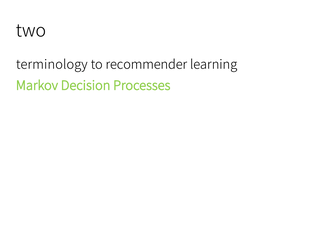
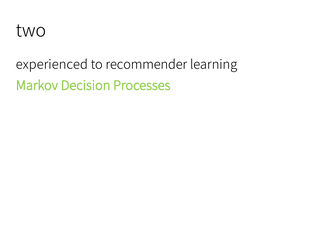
terminology: terminology -> experienced (52, 64)
